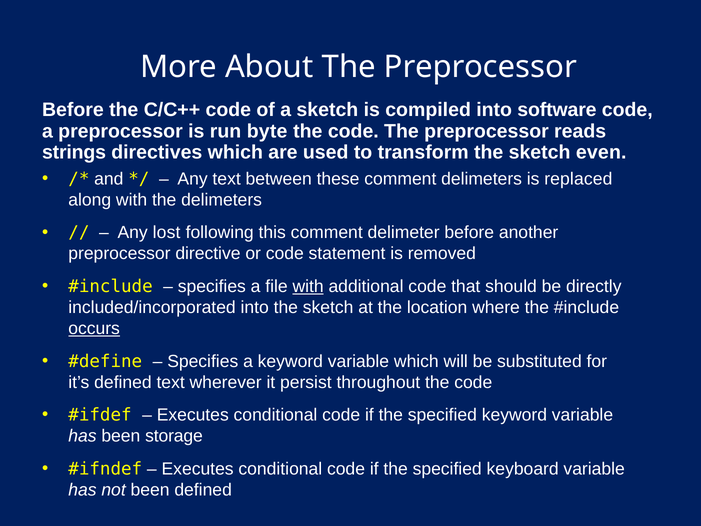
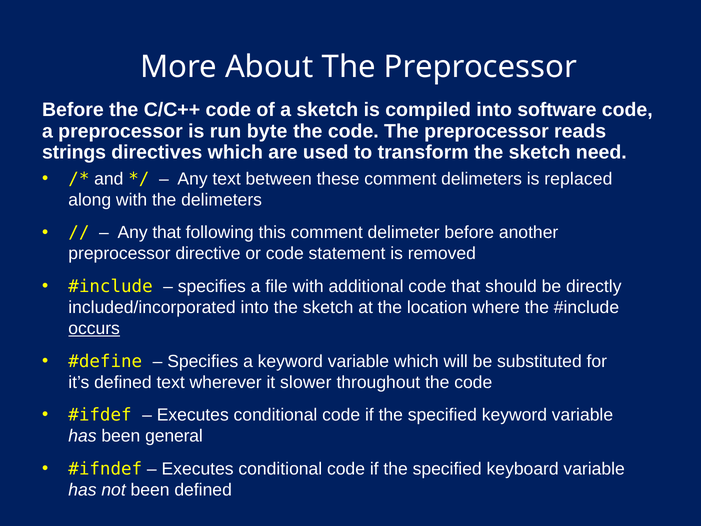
even: even -> need (601, 152)
Any lost: lost -> that (167, 233)
with underline: present -> none (308, 286)
persist: persist -> slower (306, 382)
storage: storage -> general (174, 436)
